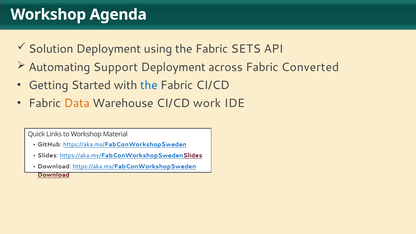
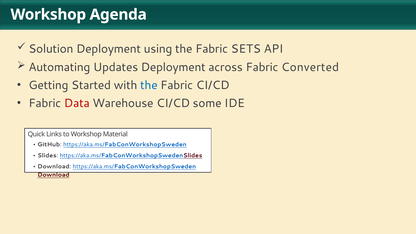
Support: Support -> Updates (116, 67)
Data colour: orange -> red (77, 103)
work: work -> some (207, 103)
